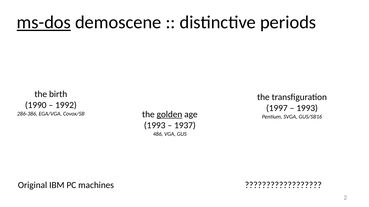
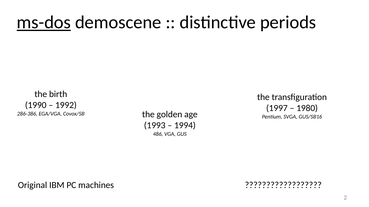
1993: 1993 -> 1980 (307, 108)
golden underline: present -> none (169, 115)
1937: 1937 -> 1994 (185, 126)
